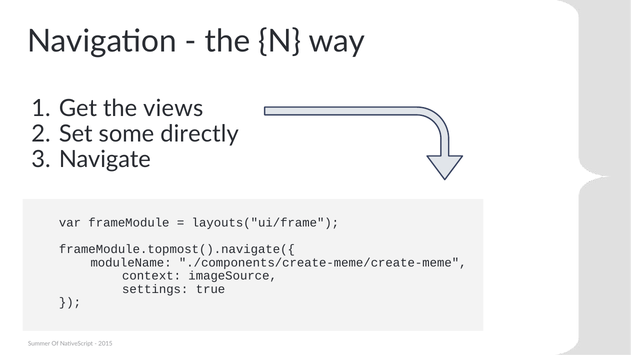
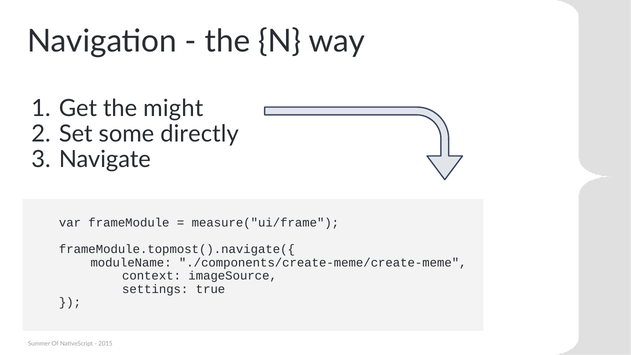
views: views -> might (173, 108)
layouts("ui/frame: layouts("ui/frame -> measure("ui/frame (265, 223)
